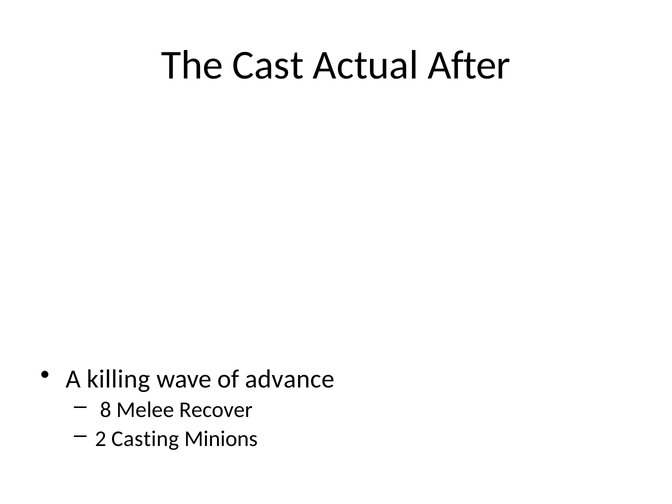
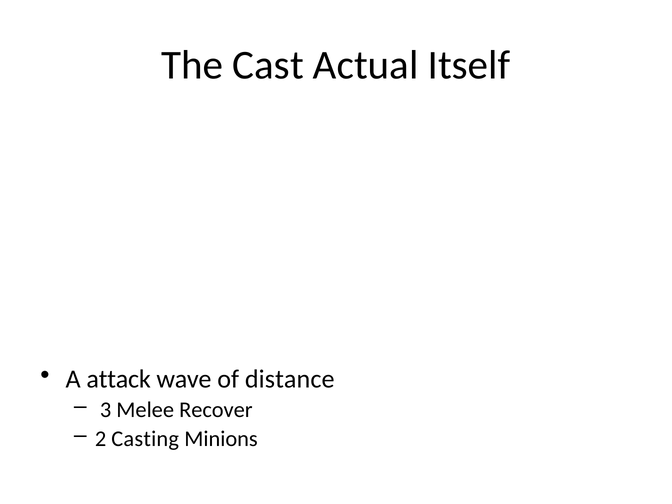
After: After -> Itself (469, 65)
killing: killing -> attack (119, 379)
advance: advance -> distance (290, 379)
8: 8 -> 3 (106, 410)
